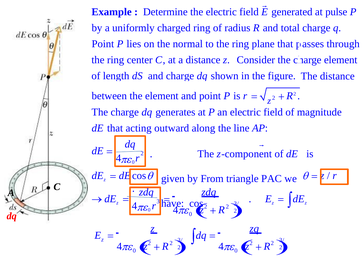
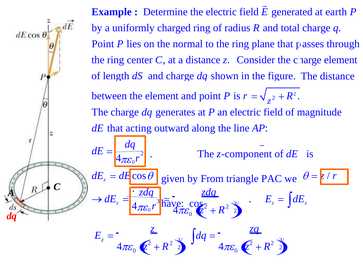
pulse: pulse -> earth (336, 12)
